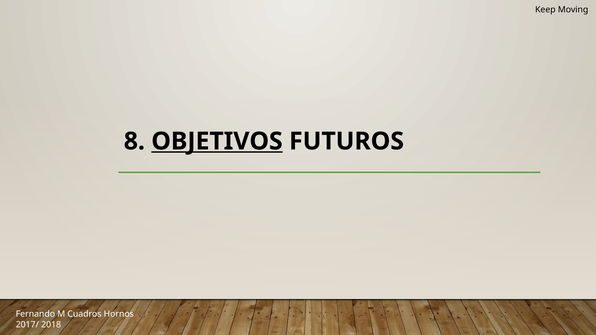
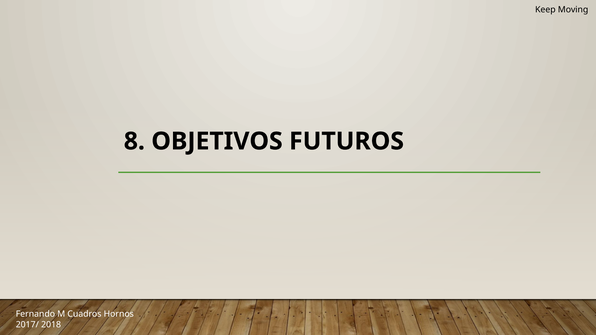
OBJETIVOS underline: present -> none (217, 141)
